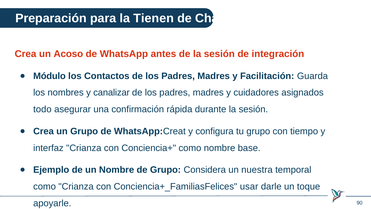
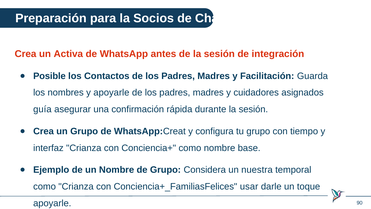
Tienen: Tienen -> Socios (154, 18)
Acoso: Acoso -> Activa (68, 54)
Módulo: Módulo -> Posible (49, 76)
y canalizar: canalizar -> apoyarle (111, 93)
todo: todo -> guía (42, 109)
